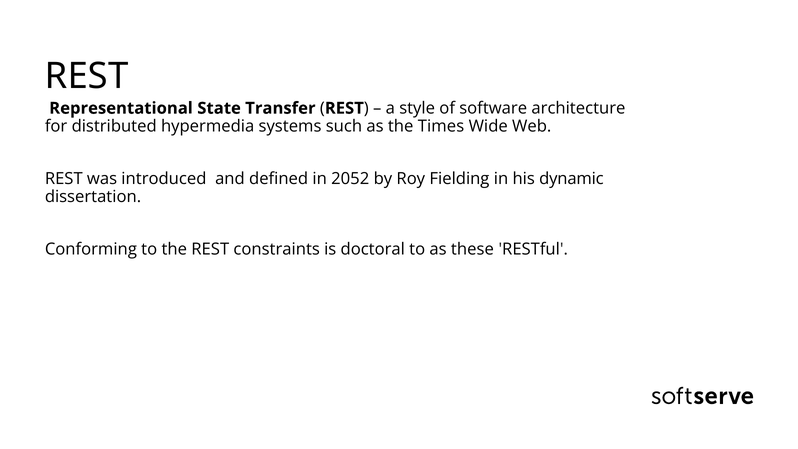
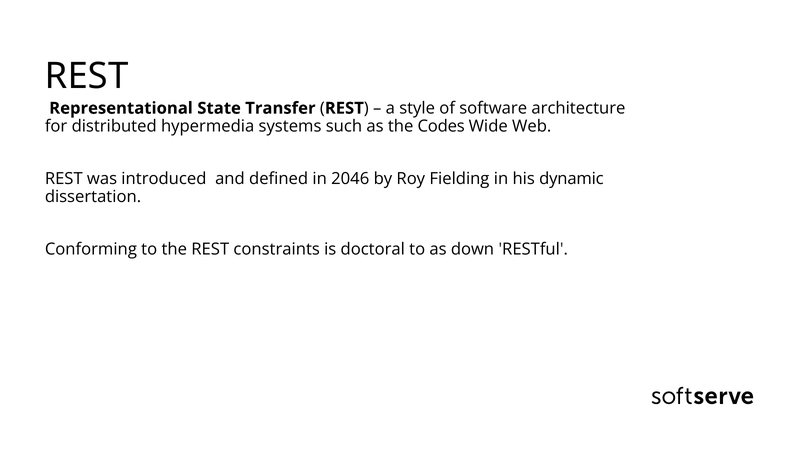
Times: Times -> Codes (441, 126)
2052: 2052 -> 2046 (350, 179)
these: these -> down (473, 249)
